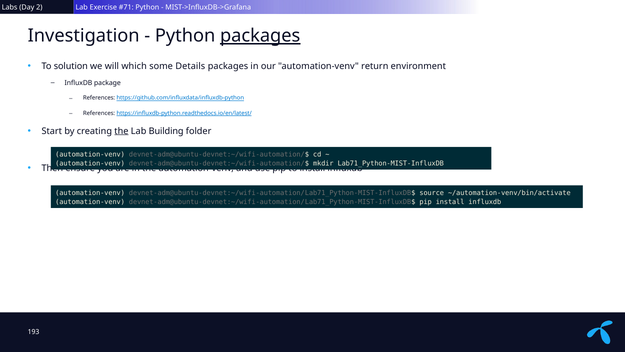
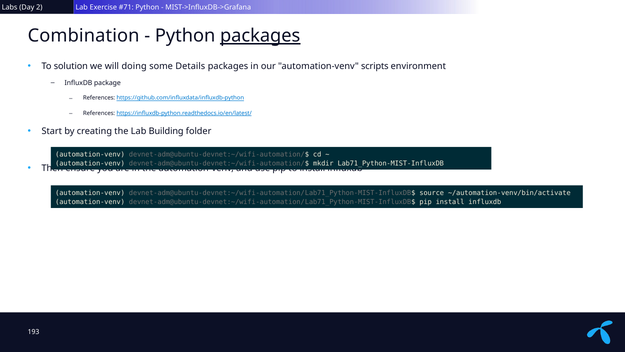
Investigation: Investigation -> Combination (84, 36)
which: which -> doing (134, 66)
return: return -> scripts (375, 66)
the underline: present -> none (121, 131)
